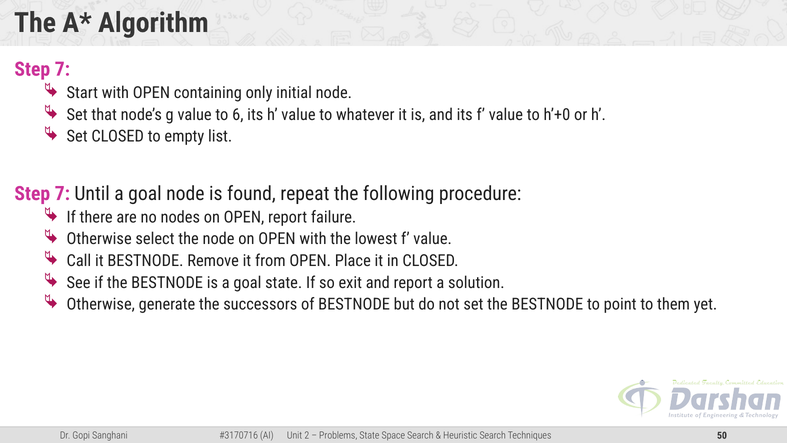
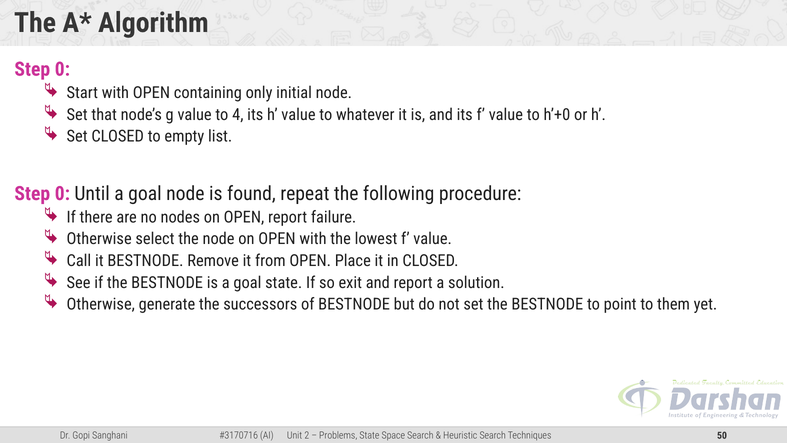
7: 7 -> 0 (62, 69)
6: 6 -> 4 (238, 115)
7: 7 -> 0 (62, 193)
